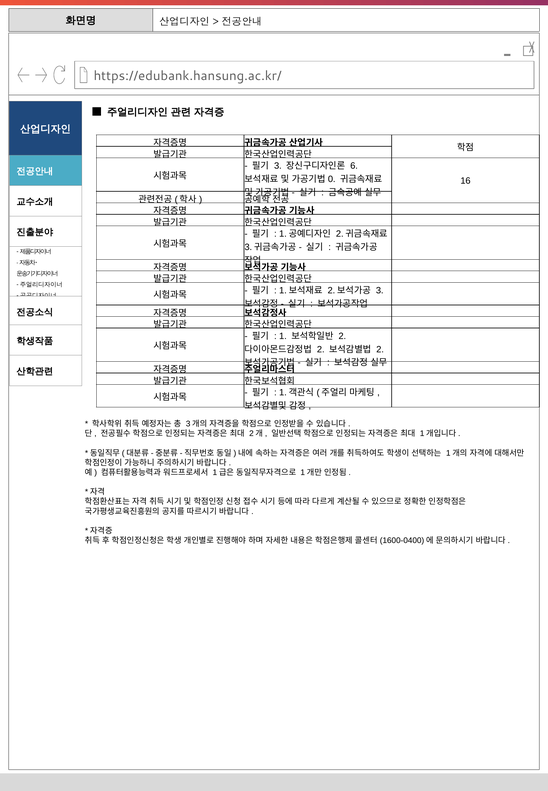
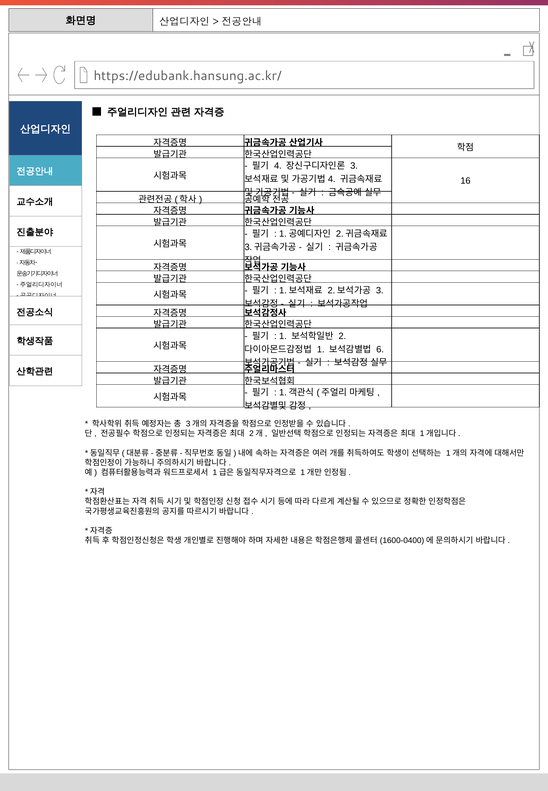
3: 3 -> 4 (278, 166)
6: 6 -> 3 (354, 166)
0: 0 -> 4 (332, 179)
2: 2 -> 1 (321, 350)
2: 2 -> 6 (380, 350)
